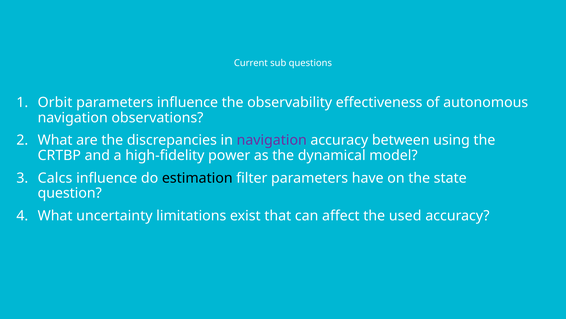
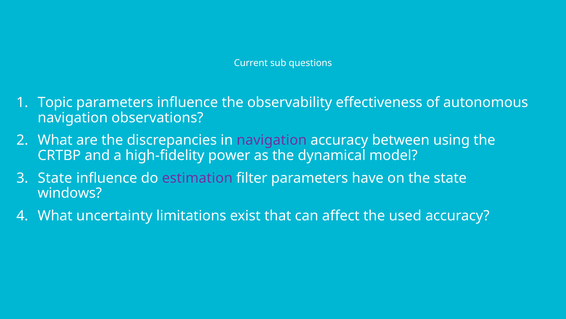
Orbit: Orbit -> Topic (55, 102)
Calcs: Calcs -> State (55, 178)
estimation colour: black -> purple (197, 178)
question: question -> windows (70, 193)
